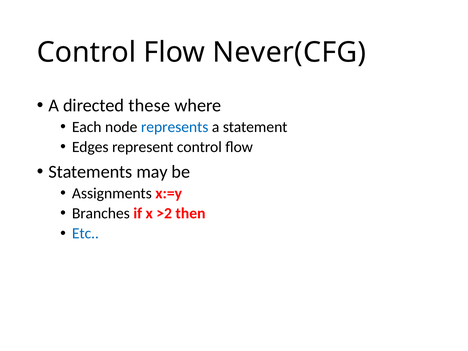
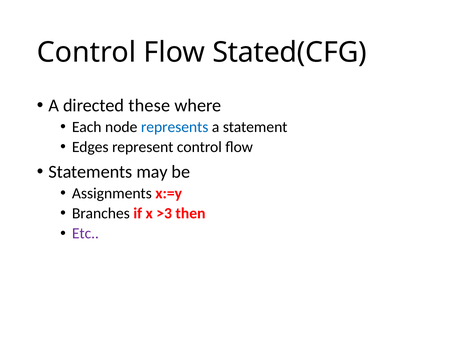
Never(CFG: Never(CFG -> Stated(CFG (290, 52)
>2: >2 -> >3 (164, 213)
Etc colour: blue -> purple (85, 234)
